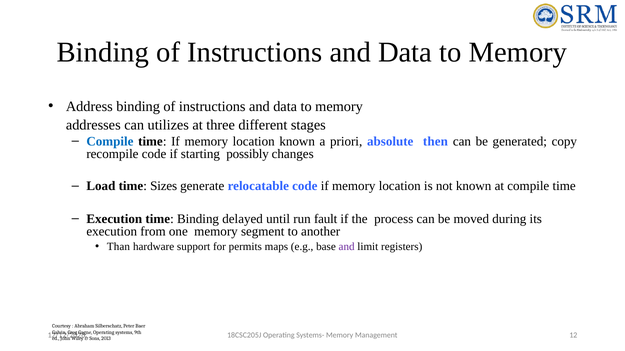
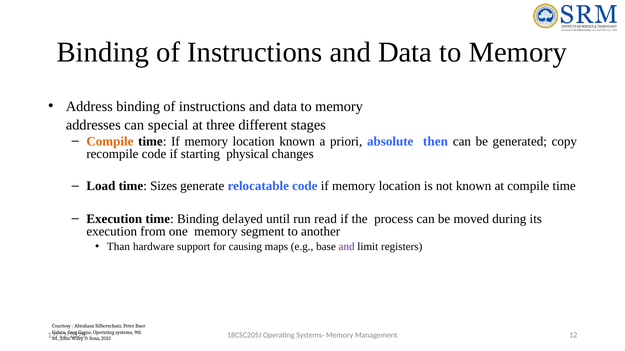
utilizes: utilizes -> special (168, 125)
Compile colour: blue -> orange (110, 142)
possibly: possibly -> physical (248, 154)
fault: fault -> read (326, 219)
permits: permits -> causing (245, 247)
